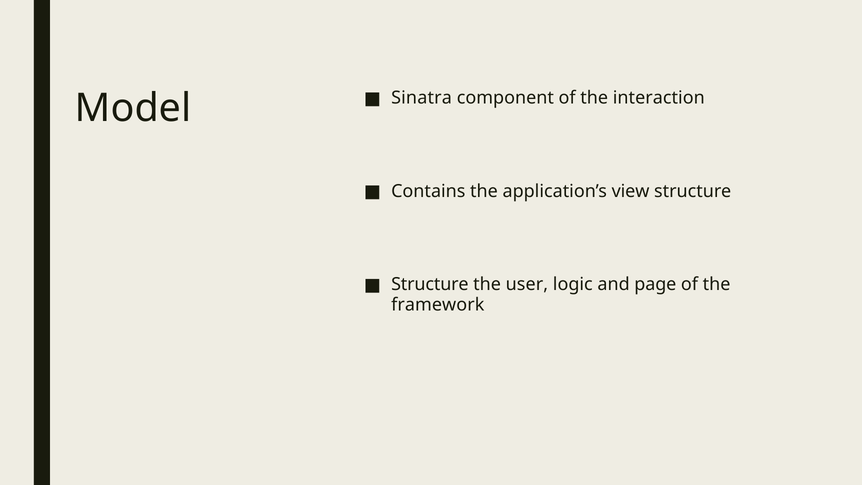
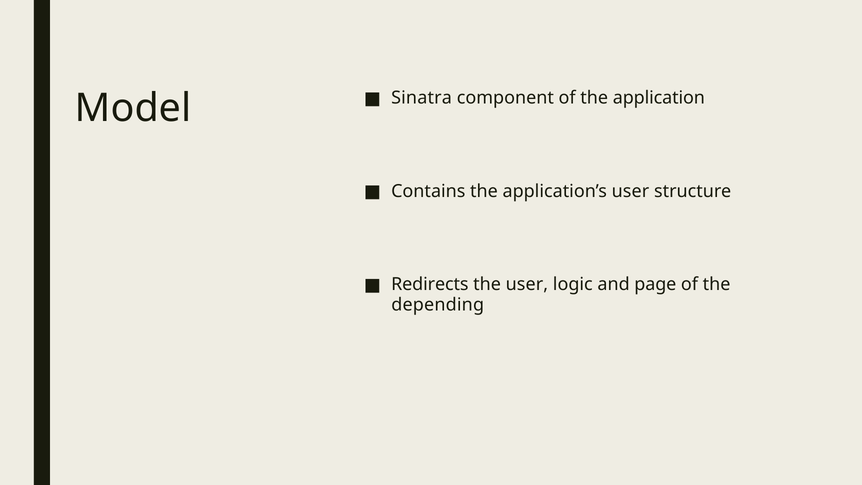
interaction: interaction -> application (659, 98)
application’s view: view -> user (630, 191)
Structure: Structure -> Redirects (430, 284)
framework: framework -> depending (438, 305)
